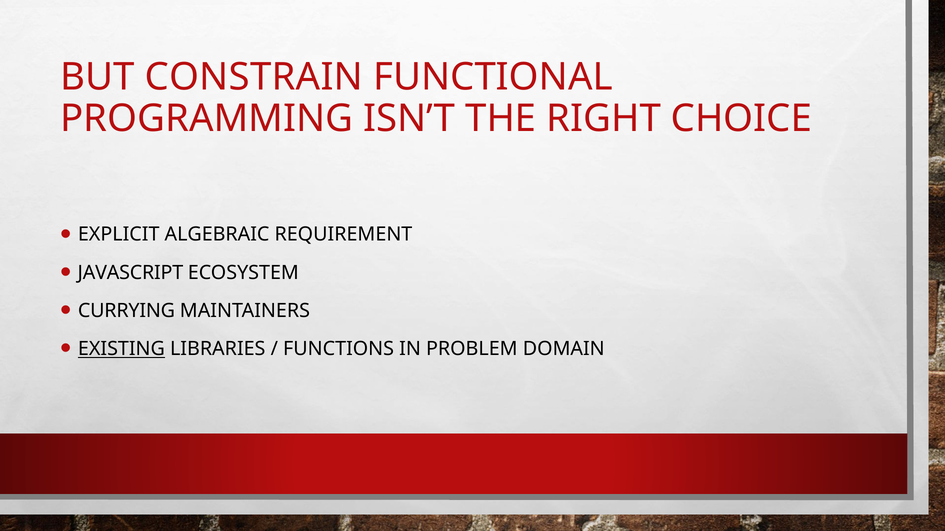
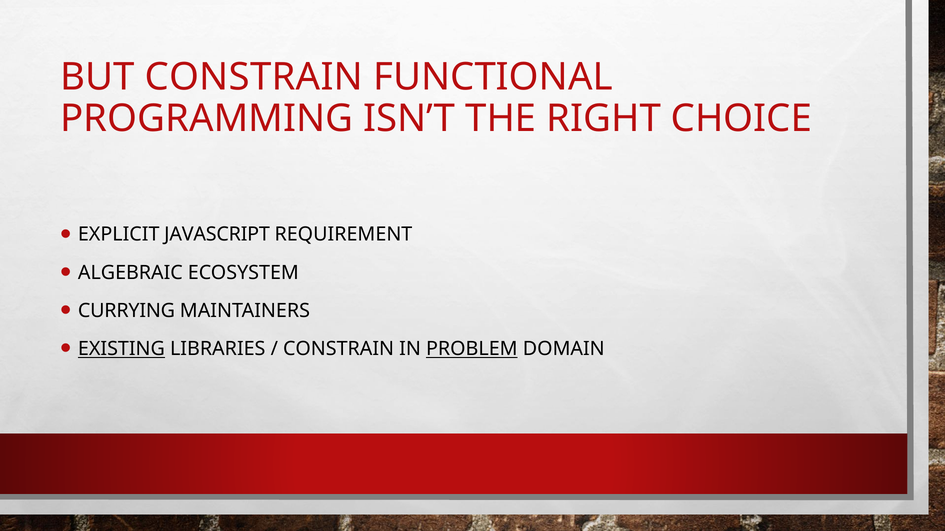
ALGEBRAIC: ALGEBRAIC -> JAVASCRIPT (217, 235)
JAVASCRIPT: JAVASCRIPT -> ALGEBRAIC (130, 273)
FUNCTIONS: FUNCTIONS -> CONSTRAIN (339, 349)
PROBLEM underline: none -> present (472, 349)
